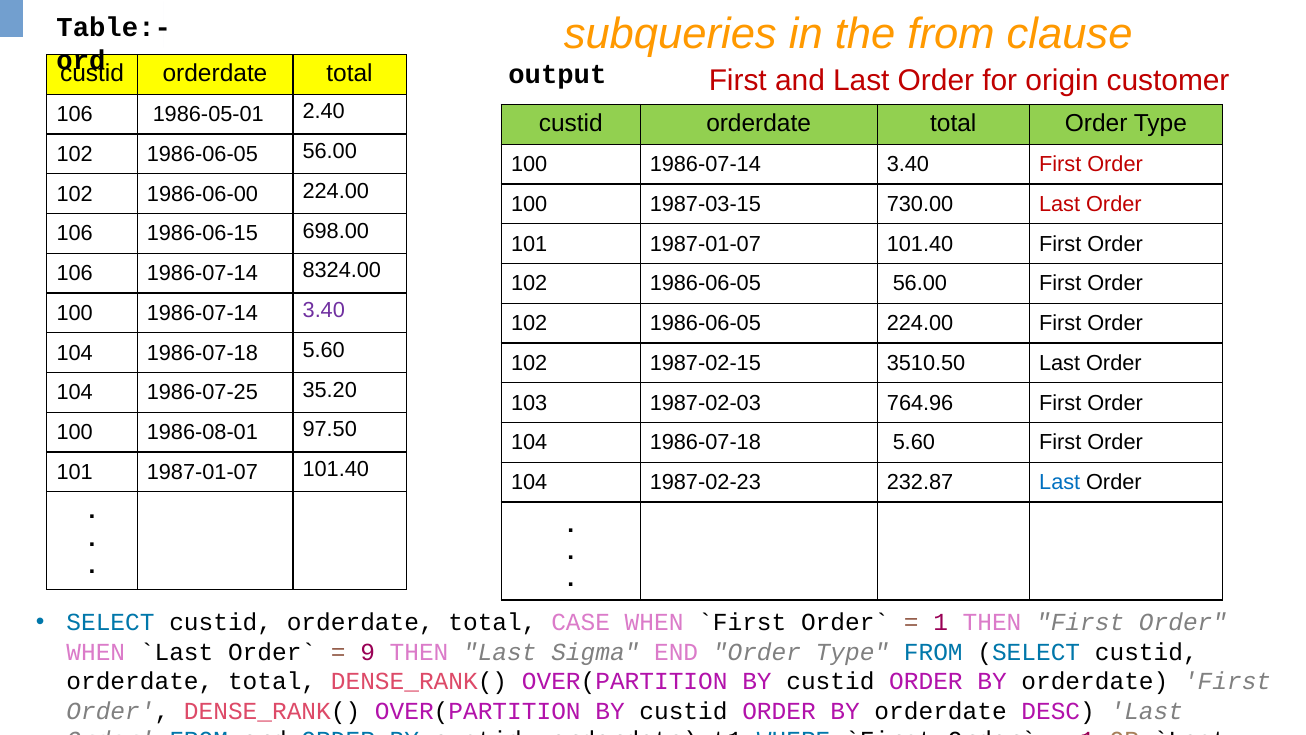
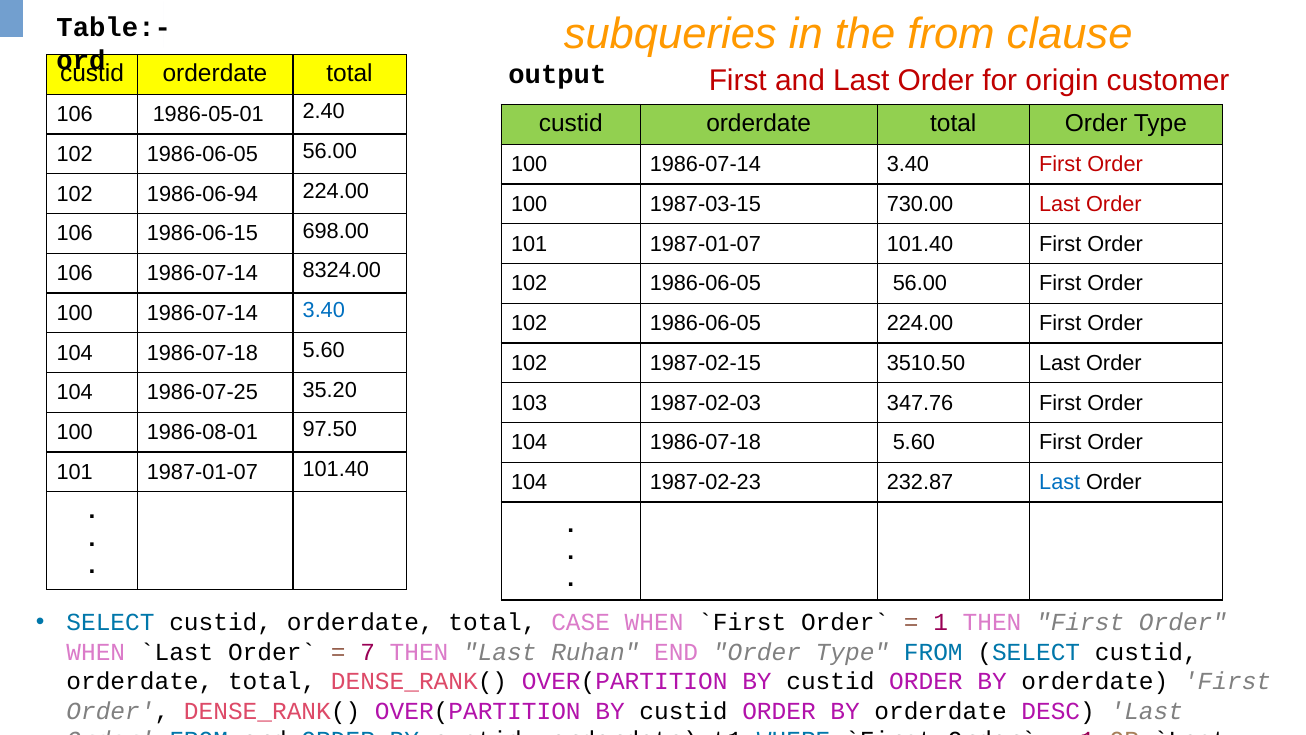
1986-06-00: 1986-06-00 -> 1986-06-94 (202, 194)
3.40 colour: purple -> blue (324, 310)
764.96: 764.96 -> 347.76 (920, 403)
9: 9 -> 7 (368, 652)
Sigma: Sigma -> Ruhan (595, 652)
